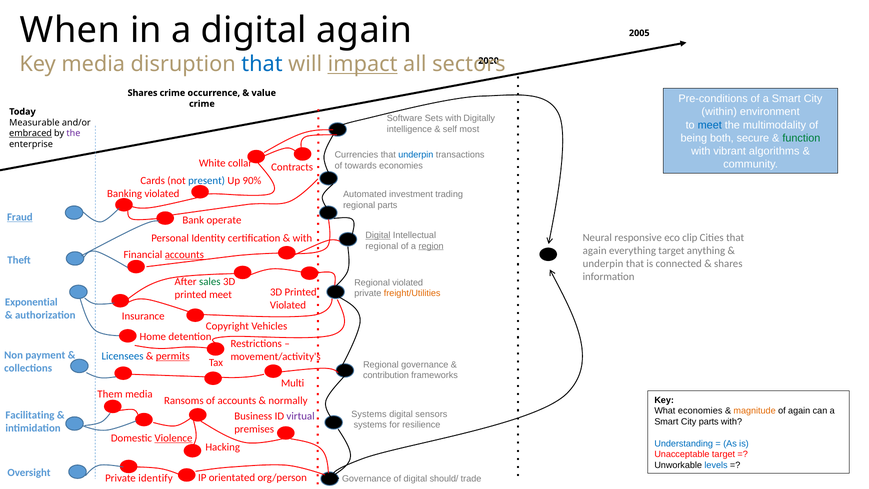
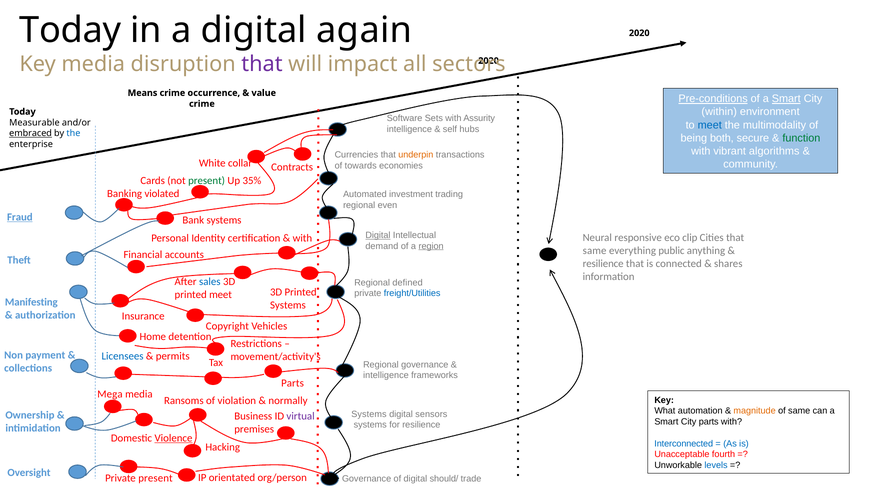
When: When -> Today (70, 30)
2005: 2005 -> 2020 (639, 33)
that colour: blue -> purple (262, 64)
impact underline: present -> none (363, 64)
Shares: Shares -> Means (143, 93)
Pre-conditions underline: none -> present (713, 99)
Smart underline: none -> present (786, 99)
Digitally: Digitally -> Assurity (479, 118)
most: most -> hubs (469, 129)
the colour: purple -> blue (73, 133)
underpin colour: blue -> orange (416, 155)
present colour: blue -> green (207, 181)
90%: 90% -> 35% (252, 181)
regional parts: parts -> even (387, 205)
Bank operate: operate -> systems (224, 220)
regional: regional -> demand (382, 246)
again: again -> same (595, 251)
everything target: target -> public (671, 251)
accounts underline: present -> none (184, 254)
underpin: underpin -> resilience (603, 264)
sales colour: green -> blue (210, 282)
Regional violated: violated -> defined (408, 282)
freight/Utilities colour: orange -> blue (412, 293)
Exponential: Exponential -> Manifesting (31, 302)
Violated: Violated -> Systems (288, 305)
permits underline: present -> none (173, 356)
contribution: contribution -> intelligence (386, 375)
Multi: Multi -> Parts (293, 383)
Them: Them -> Mega (110, 394)
of accounts: accounts -> violation (237, 401)
What economies: economies -> automation (700, 411)
of again: again -> same (799, 411)
Facilitating: Facilitating -> Ownership (30, 415)
Understanding: Understanding -> Interconnected (684, 443)
Unacceptable target: target -> fourth (724, 454)
Private identify: identify -> present (155, 478)
